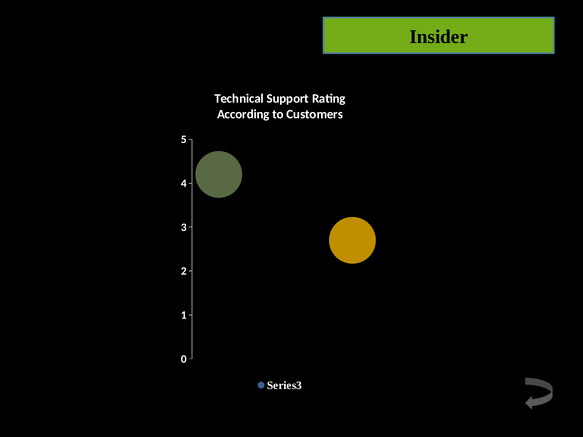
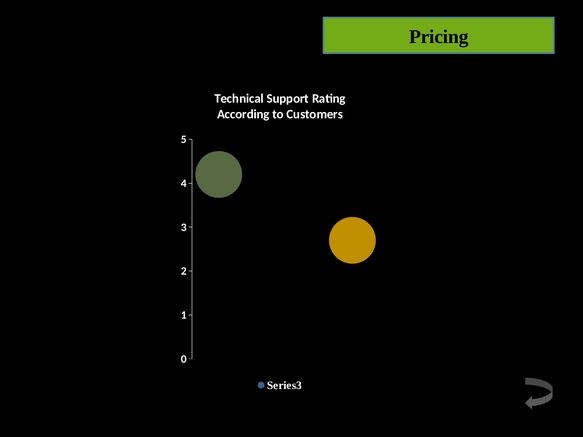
Insider: Insider -> Pricing (439, 37)
